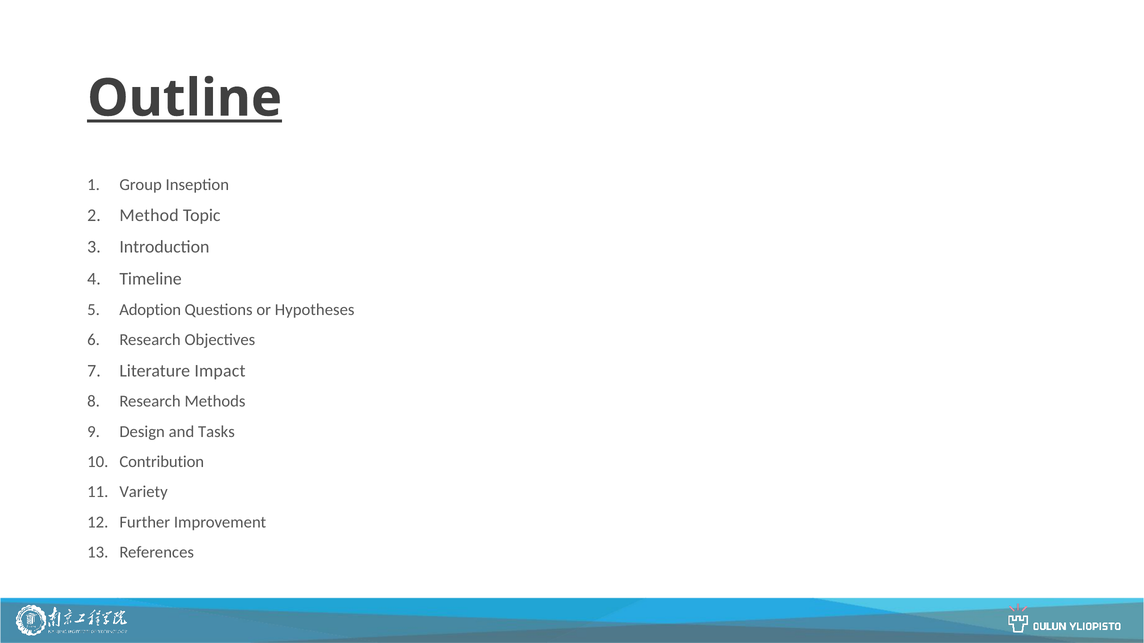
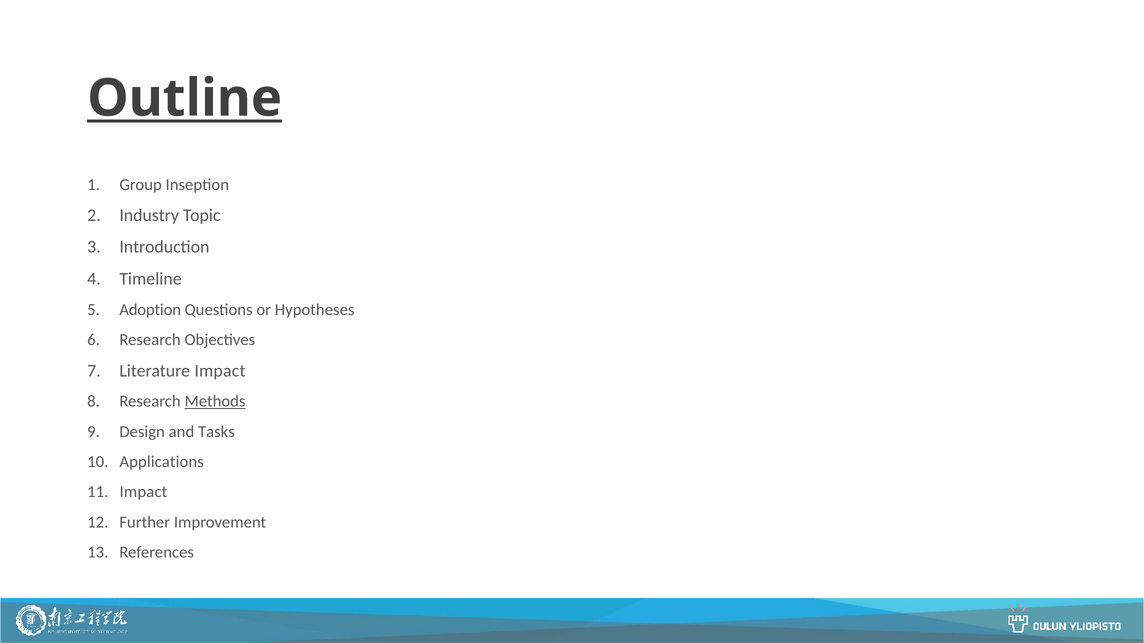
Method: Method -> Industry (149, 216)
Methods underline: none -> present (215, 402)
Contribution: Contribution -> Applications (162, 462)
Variety: Variety -> Impact (143, 492)
